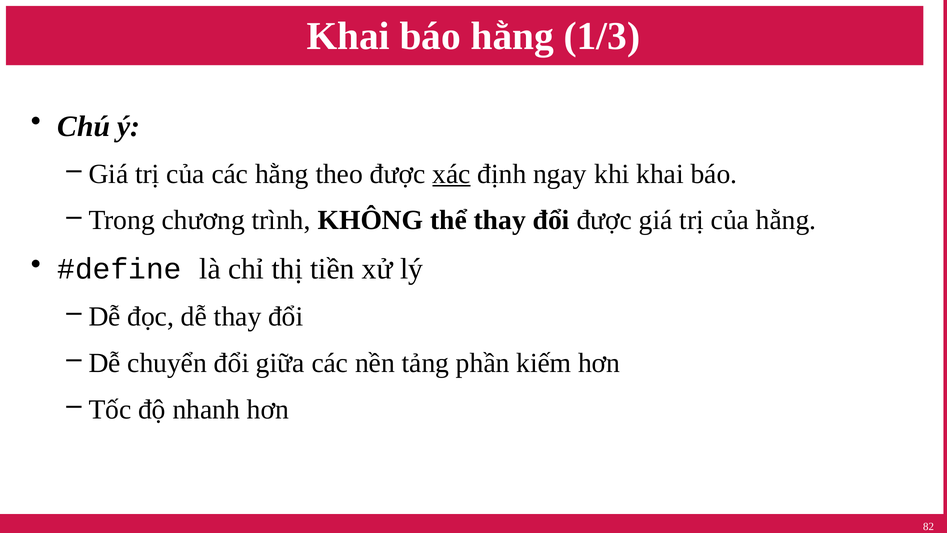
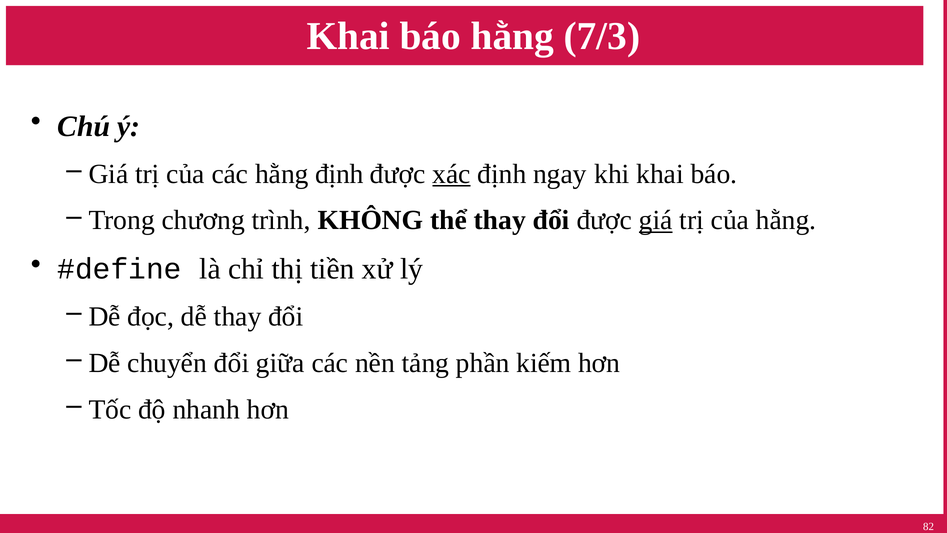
1/3: 1/3 -> 7/3 (602, 36)
hằng theo: theo -> định (339, 174)
giá underline: none -> present (656, 220)
